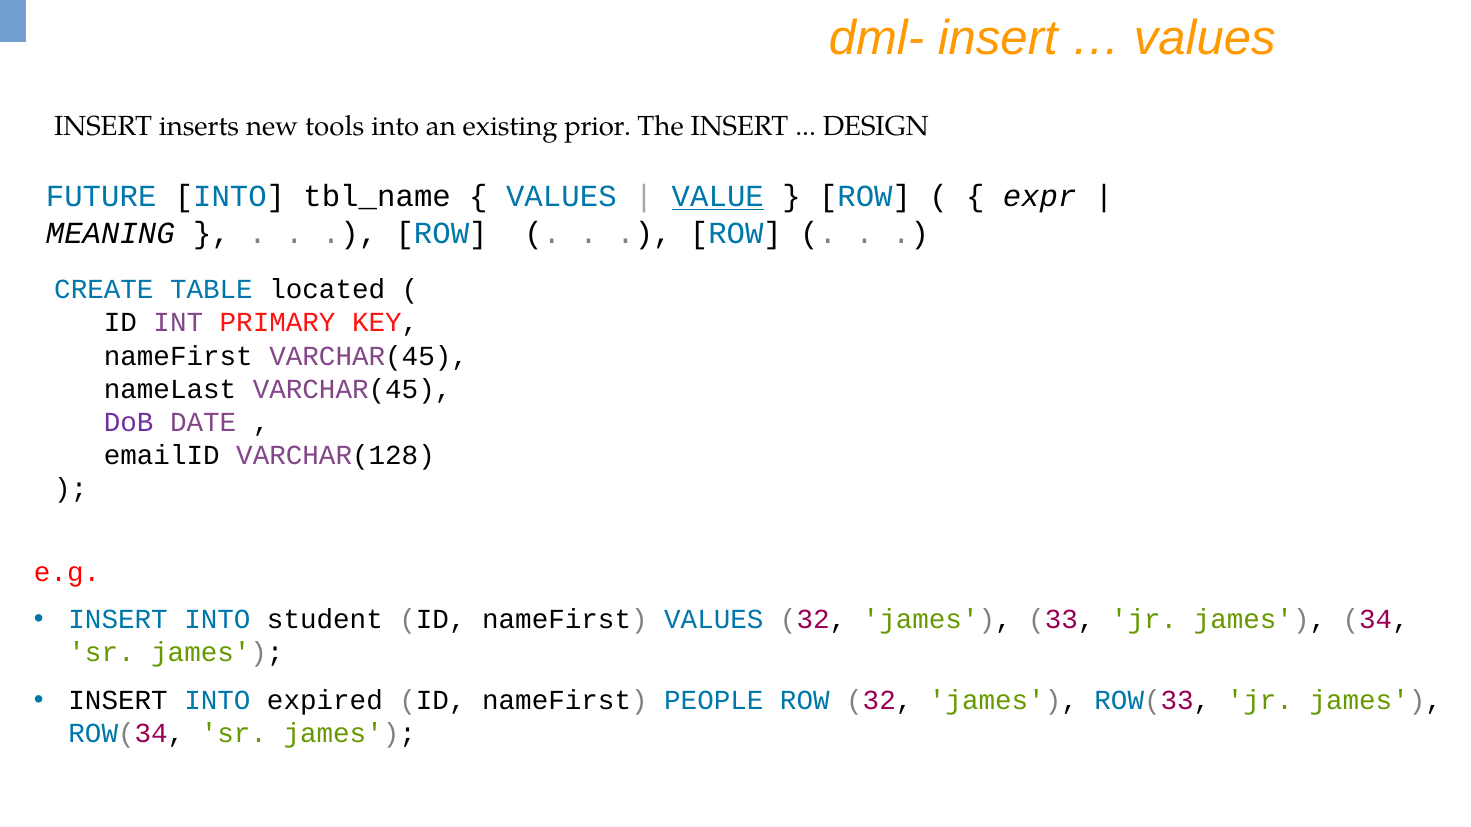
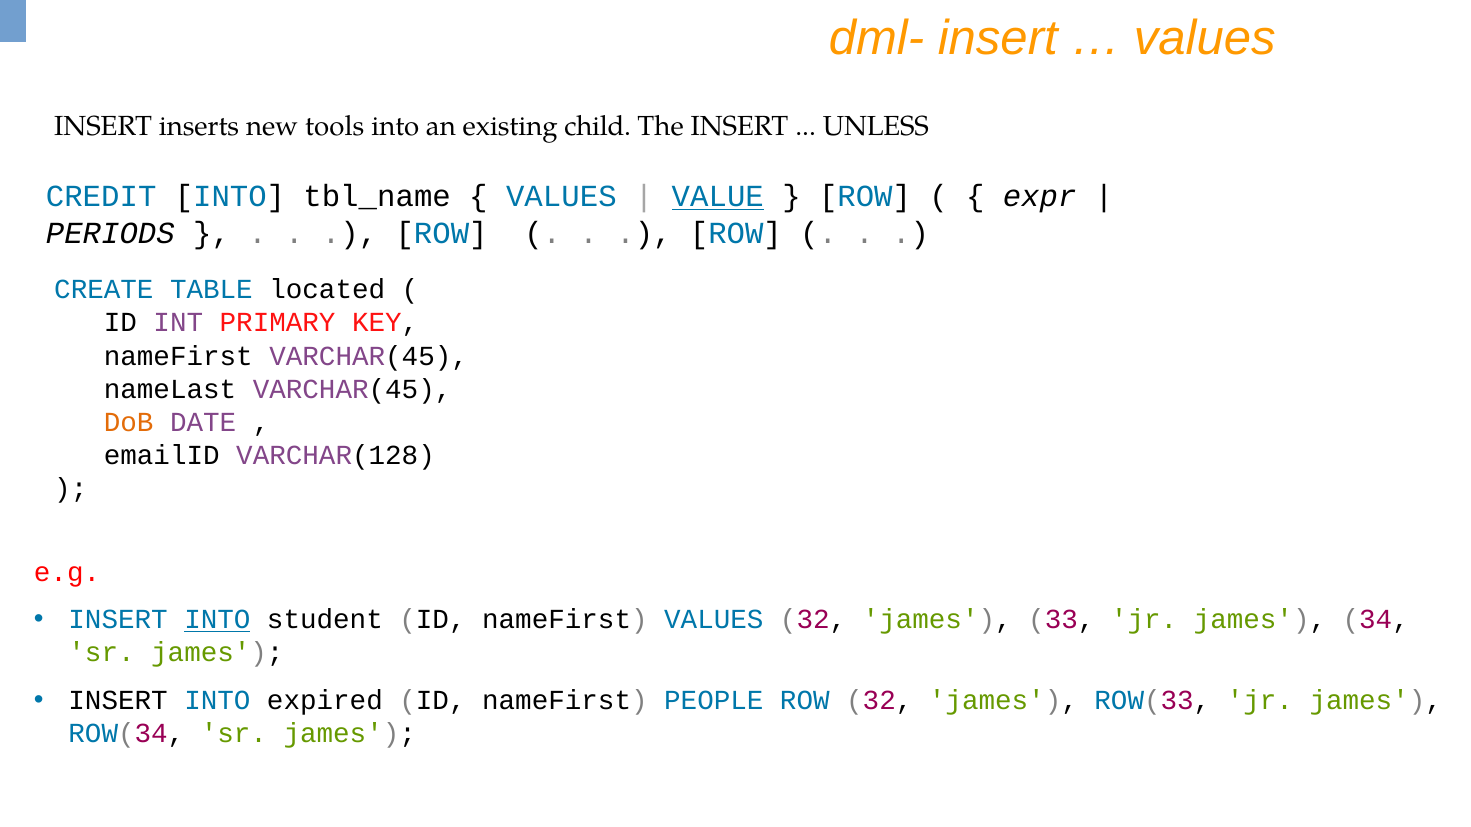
prior: prior -> child (598, 127)
DESIGN: DESIGN -> UNLESS (876, 127)
FUTURE: FUTURE -> CREDIT (101, 196)
MEANING: MEANING -> PERIODS (110, 233)
DoB colour: purple -> orange (129, 422)
INTO underline: none -> present (217, 620)
